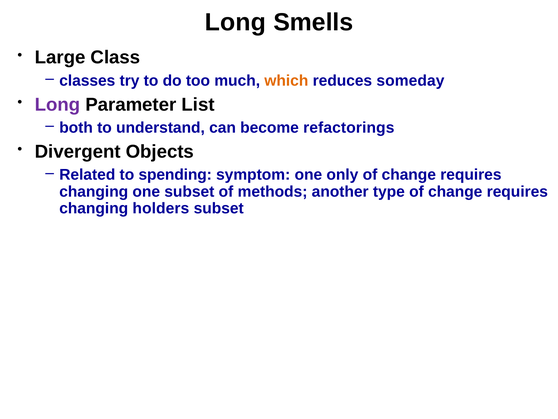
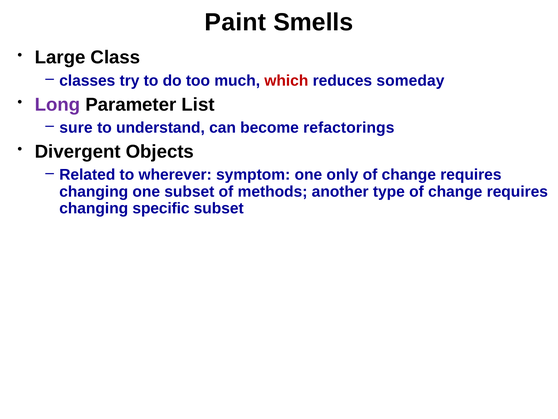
Long: Long -> Paint (235, 22)
which colour: orange -> red (286, 80)
both: both -> sure (76, 128)
spending: spending -> wherever (175, 175)
holders: holders -> specific (161, 208)
